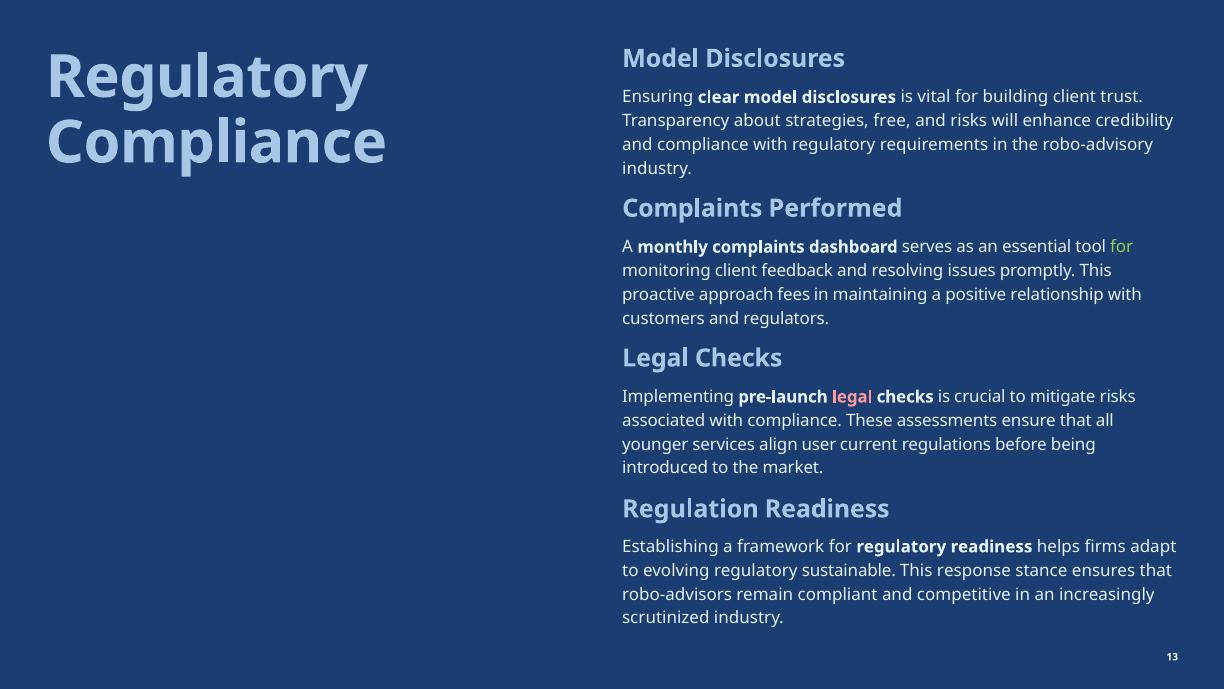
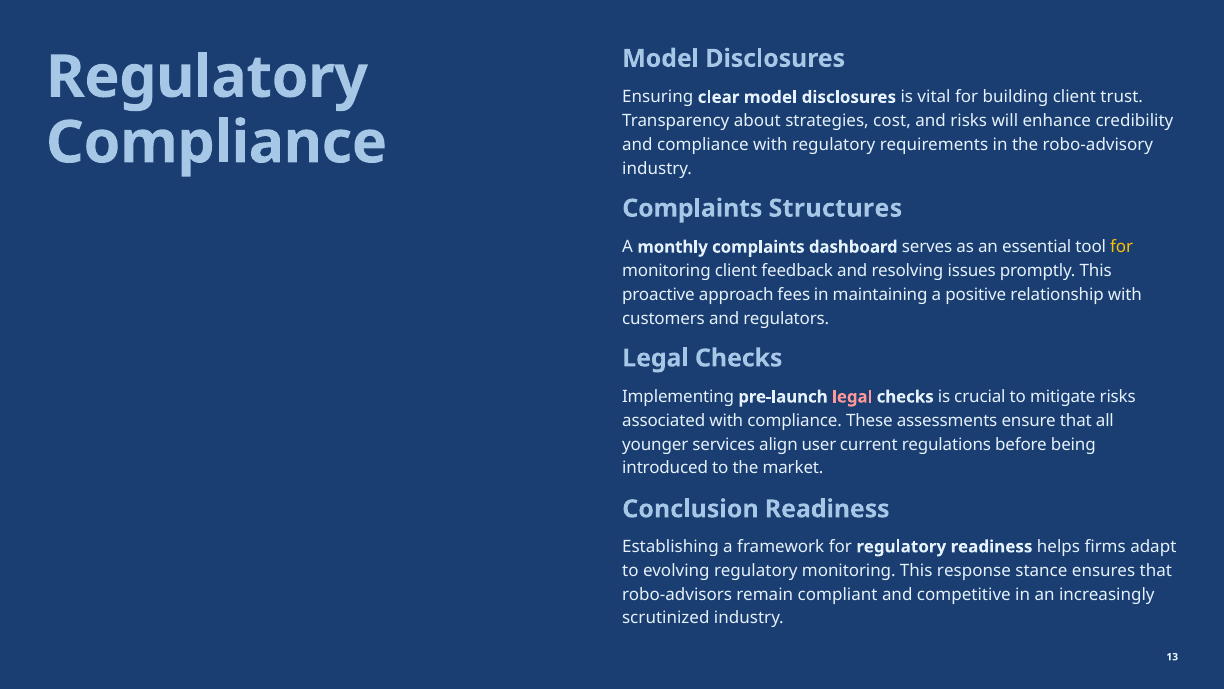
free: free -> cost (892, 121)
Performed: Performed -> Structures (835, 208)
for colour: light green -> yellow (1122, 247)
Regulation: Regulation -> Conclusion (690, 509)
regulatory sustainable: sustainable -> monitoring (849, 570)
